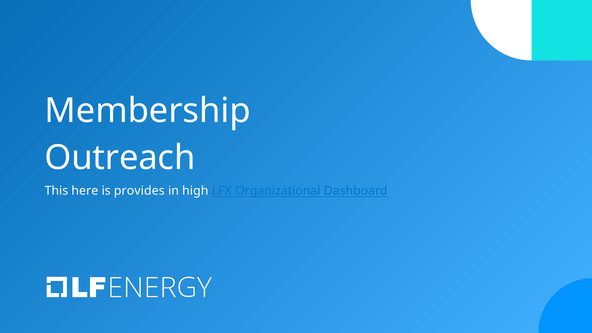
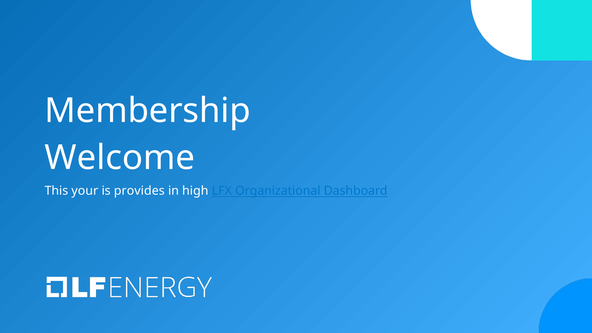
Outreach: Outreach -> Welcome (120, 158)
here: here -> your (85, 191)
